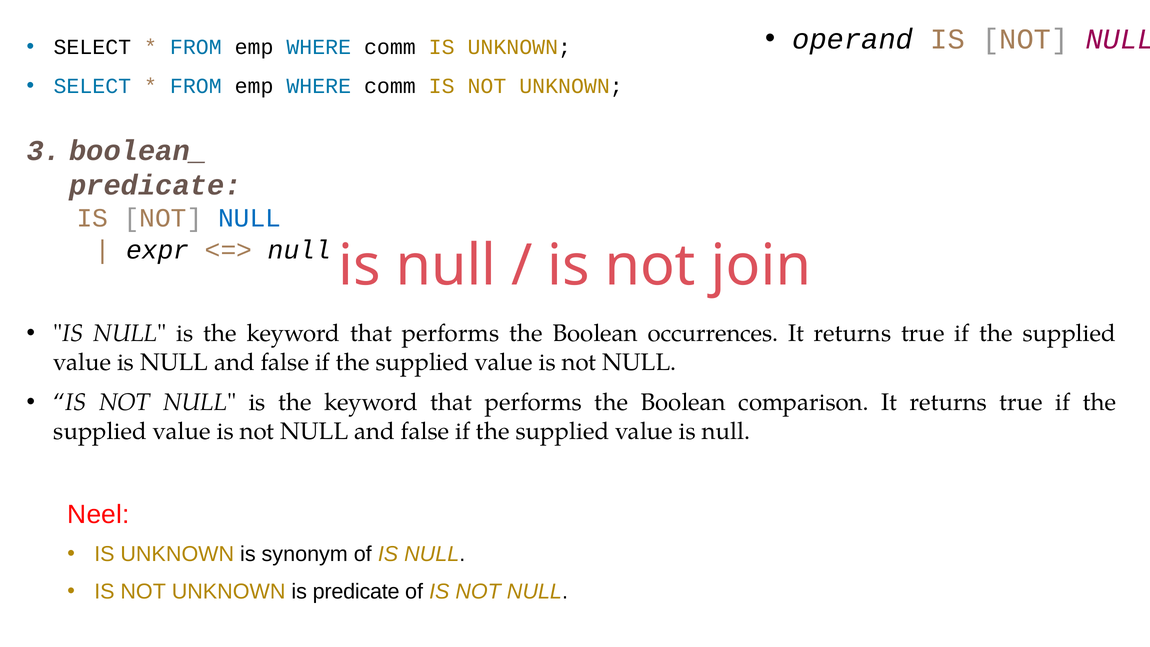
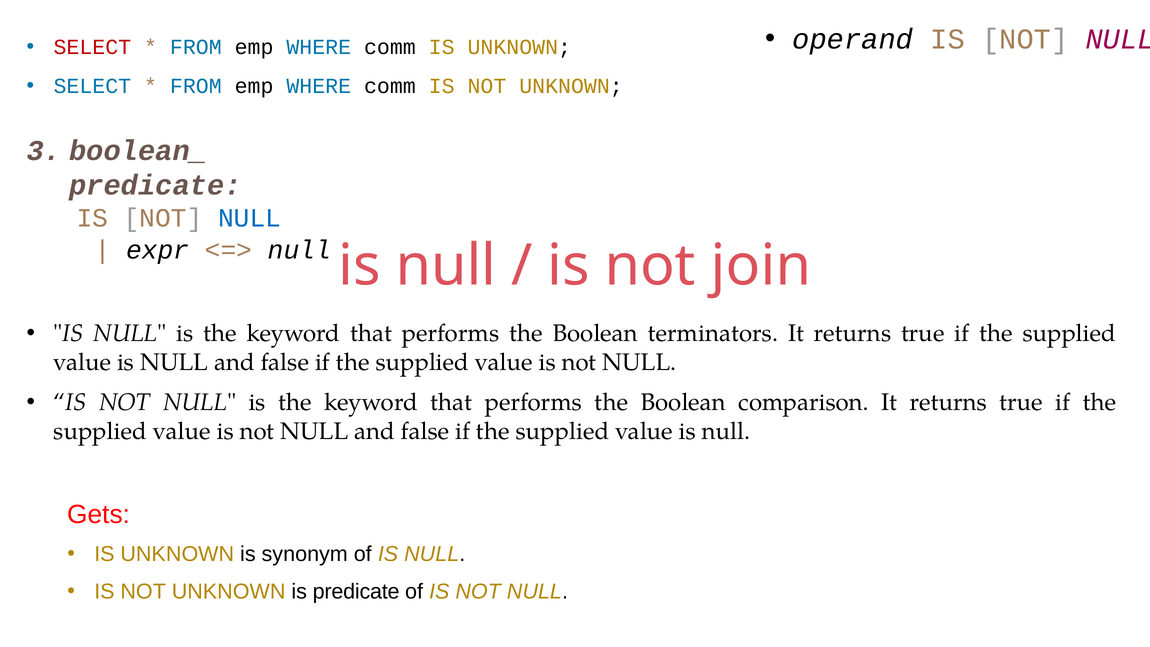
SELECT colour: black -> red (92, 47)
occurrences: occurrences -> terminators (713, 333)
Neel: Neel -> Gets (99, 514)
